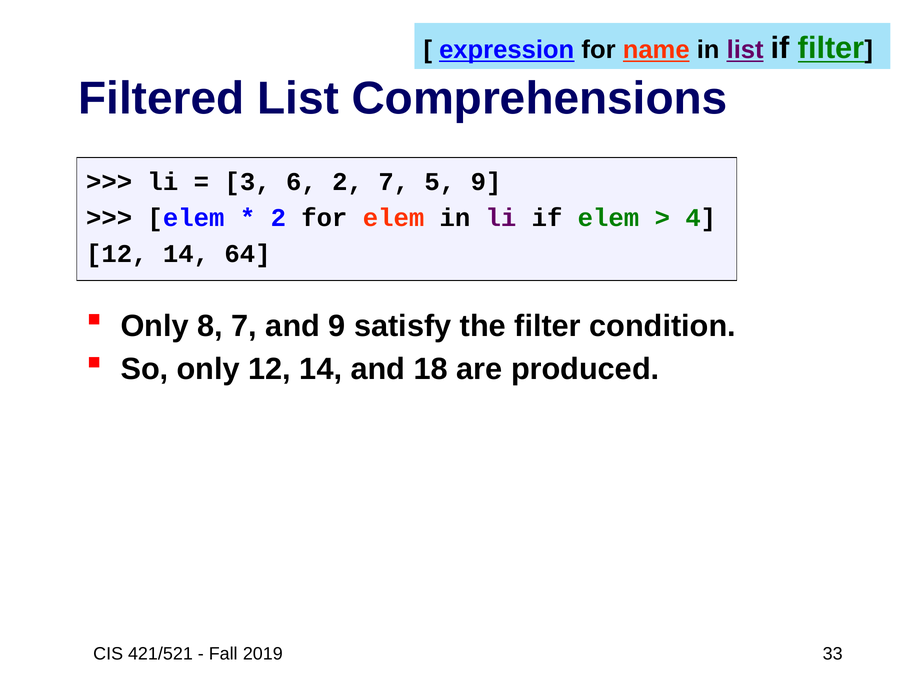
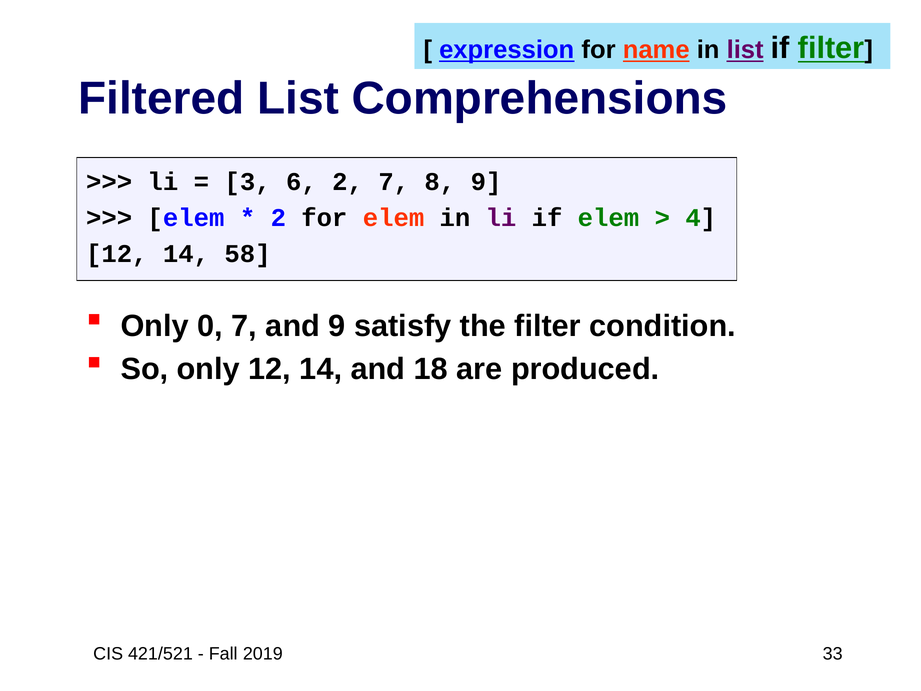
5: 5 -> 8 (440, 182)
64: 64 -> 58 (248, 254)
8: 8 -> 0 (210, 326)
